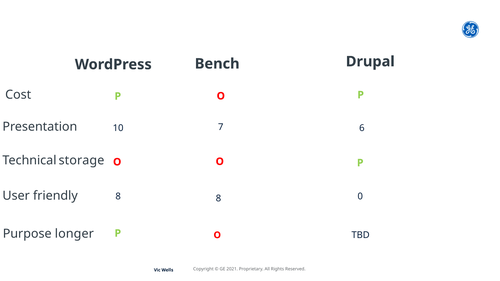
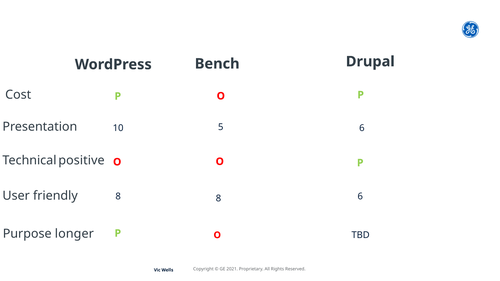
7: 7 -> 5 (221, 127)
storage: storage -> positive (81, 160)
8 0: 0 -> 6 (360, 197)
